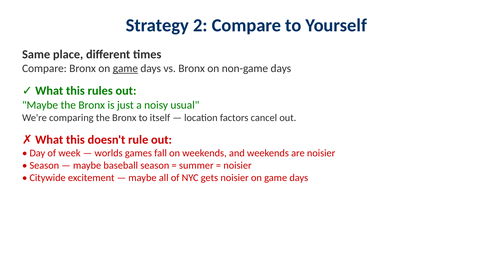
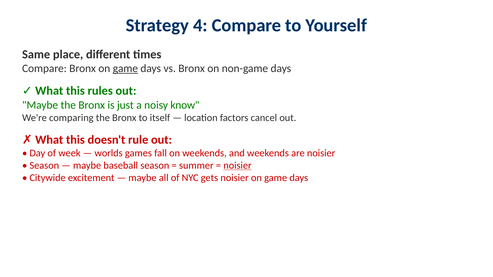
2: 2 -> 4 (200, 25)
usual: usual -> know (185, 105)
noisier underline: none -> present (237, 166)
